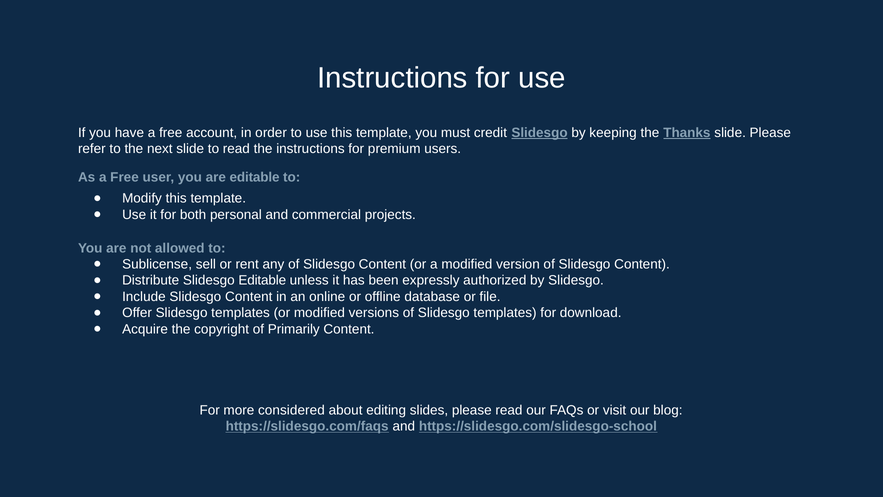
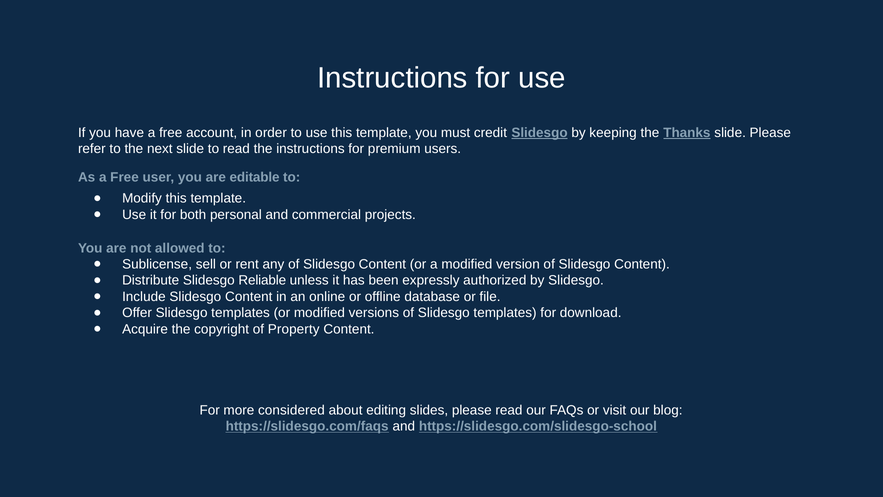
Slidesgo Editable: Editable -> Reliable (262, 280)
Primarily: Primarily -> Property (294, 329)
